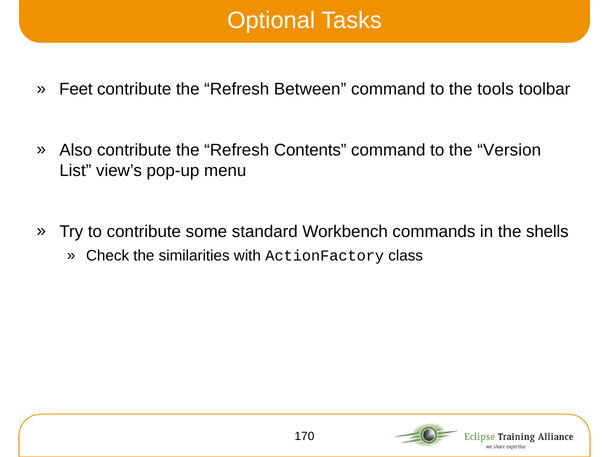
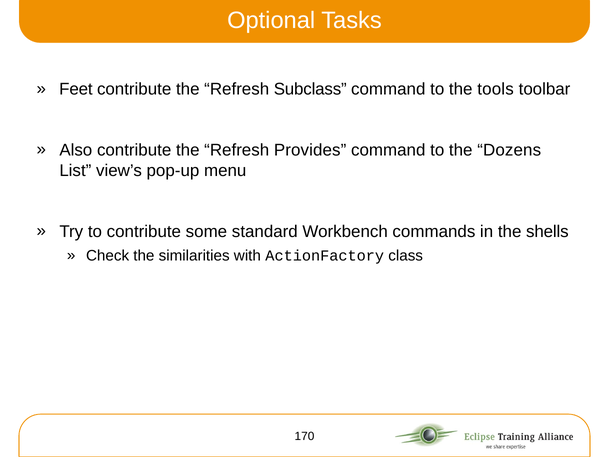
Between: Between -> Subclass (310, 89)
Contents: Contents -> Provides (310, 150)
Version: Version -> Dozens (509, 150)
